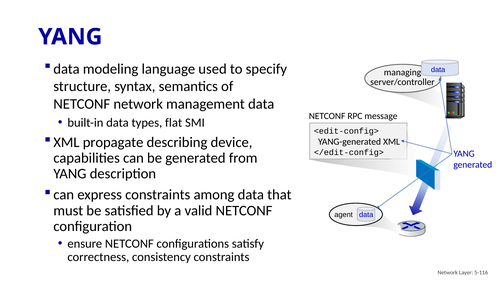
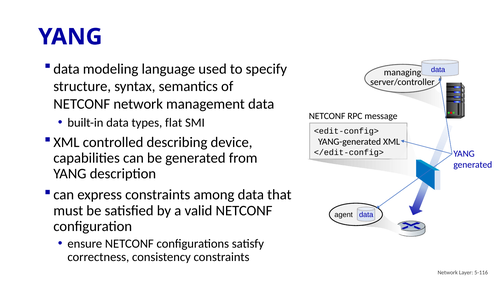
propagate: propagate -> controlled (113, 142)
